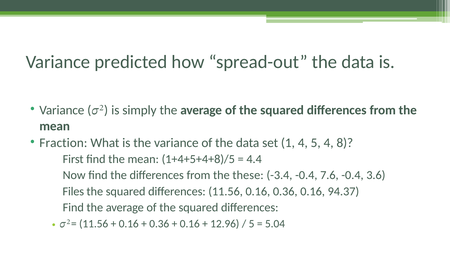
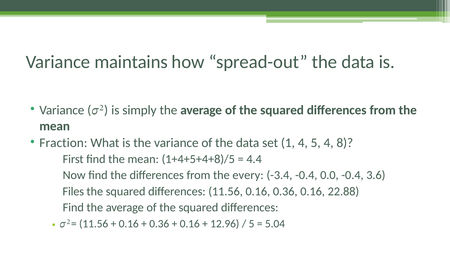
predicted: predicted -> maintains (131, 62)
these: these -> every (248, 175)
7.6: 7.6 -> 0.0 (329, 175)
94.37: 94.37 -> 22.88 (343, 191)
